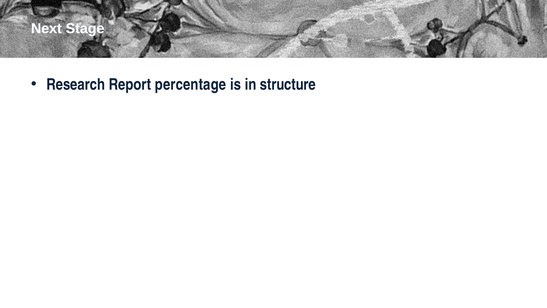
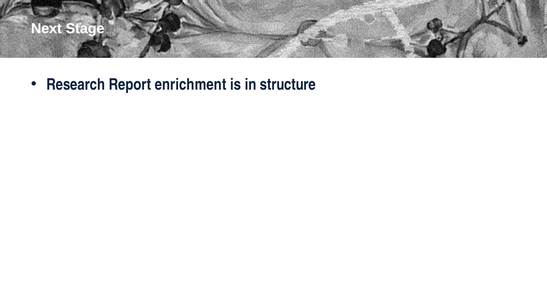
percentage: percentage -> enrichment (191, 84)
